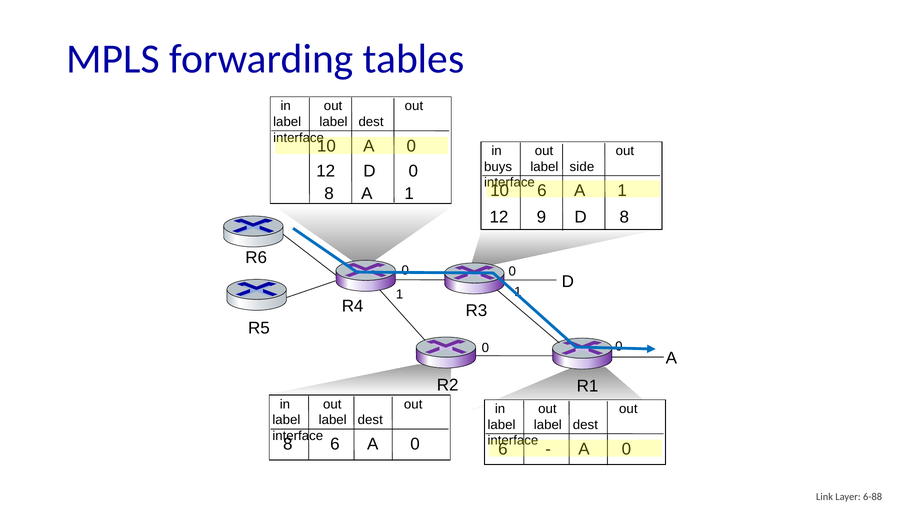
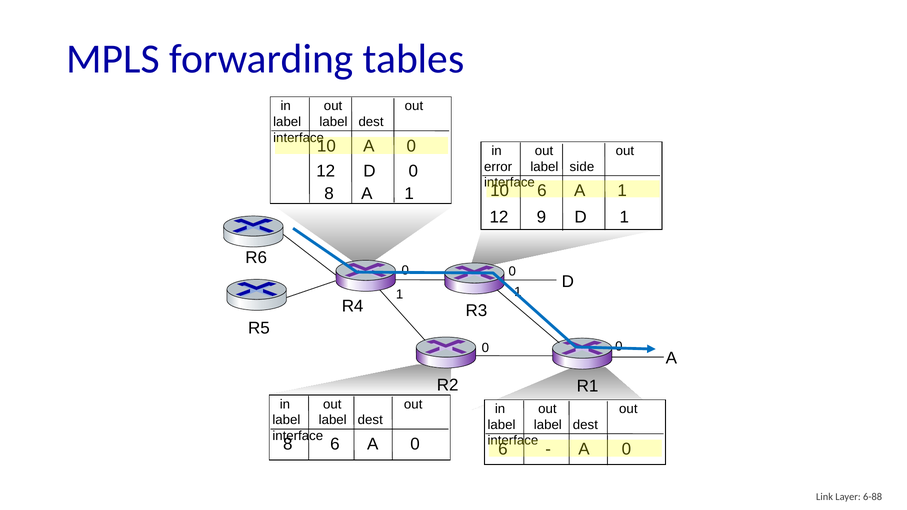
buys: buys -> error (498, 167)
D 8: 8 -> 1 (624, 217)
